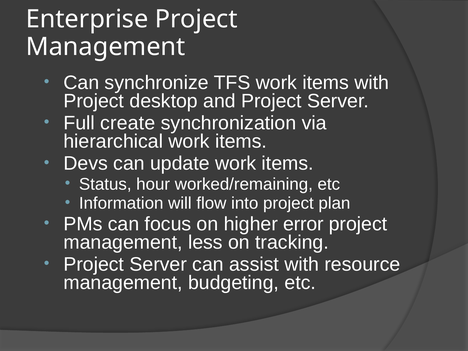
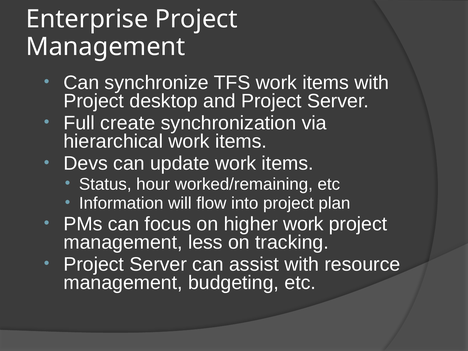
higher error: error -> work (303, 224)
